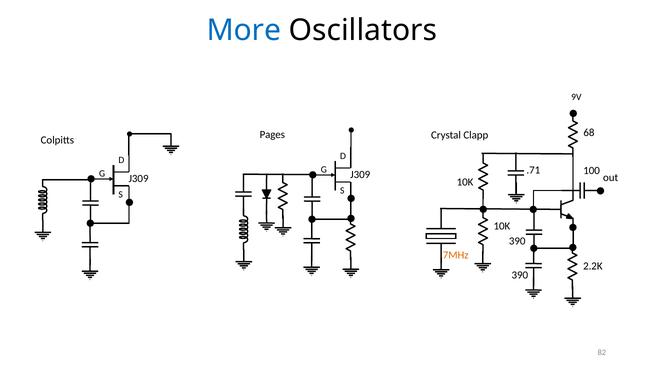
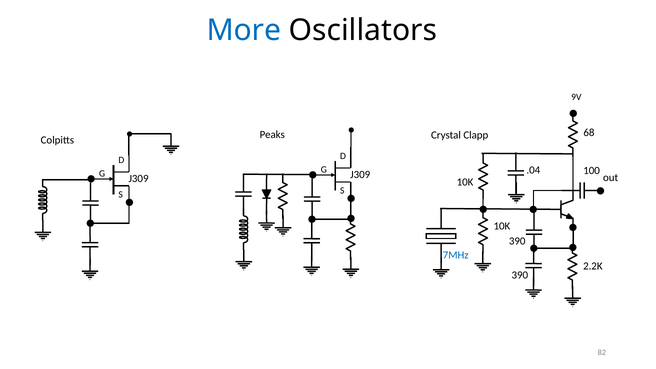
Pages: Pages -> Peaks (272, 135)
.71: .71 -> .04 (533, 170)
7MHz colour: orange -> blue (456, 255)
